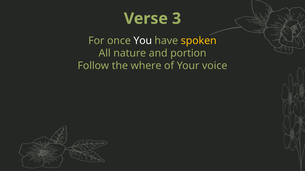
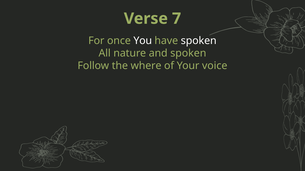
3: 3 -> 7 (177, 19)
spoken colour: yellow -> white (199, 41)
and portion: portion -> spoken (188, 53)
